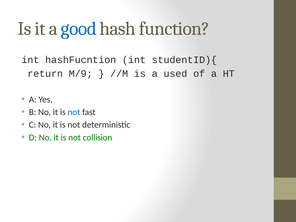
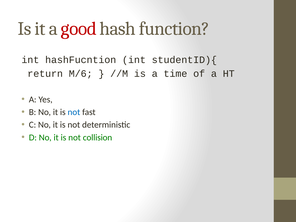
good colour: blue -> red (79, 29)
M/9: M/9 -> M/6 (81, 74)
used: used -> time (175, 74)
